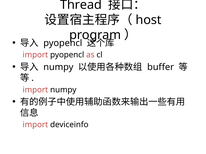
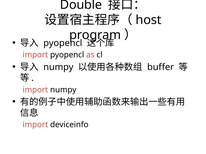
Thread: Thread -> Double (81, 5)
